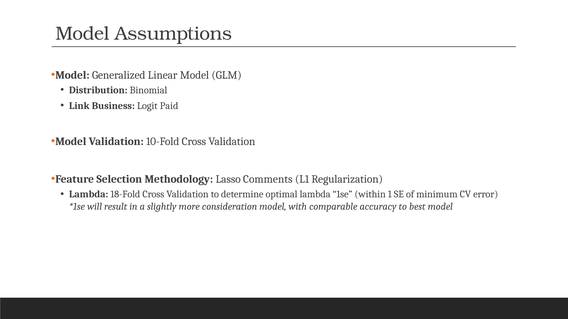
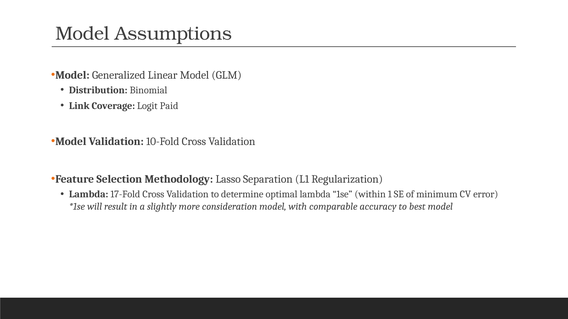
Business: Business -> Coverage (113, 106)
Comments: Comments -> Separation (268, 180)
18-Fold: 18-Fold -> 17-Fold (125, 195)
